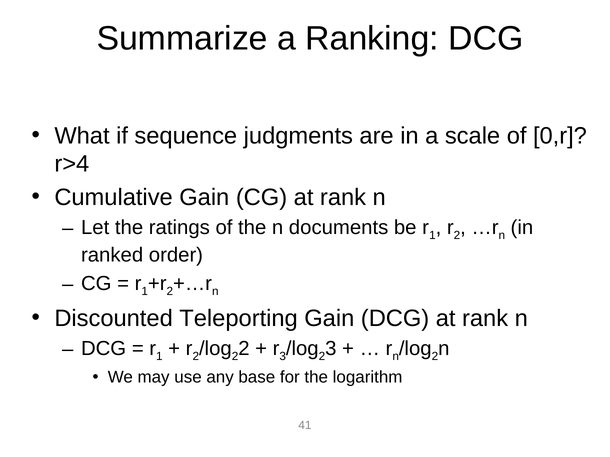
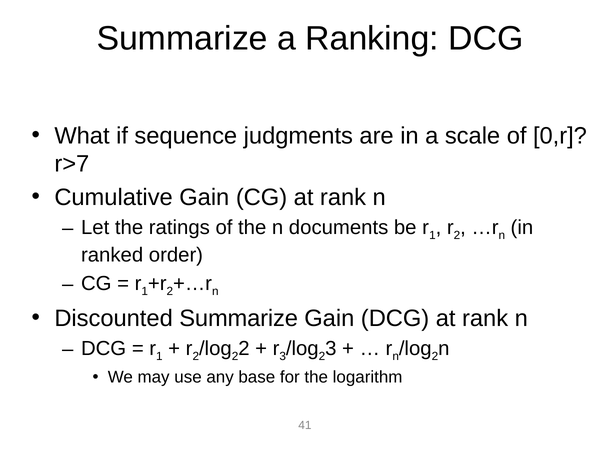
r>4: r>4 -> r>7 (72, 164)
Discounted Teleporting: Teleporting -> Summarize (239, 319)
